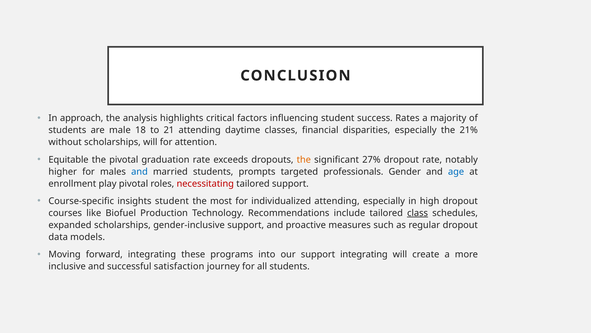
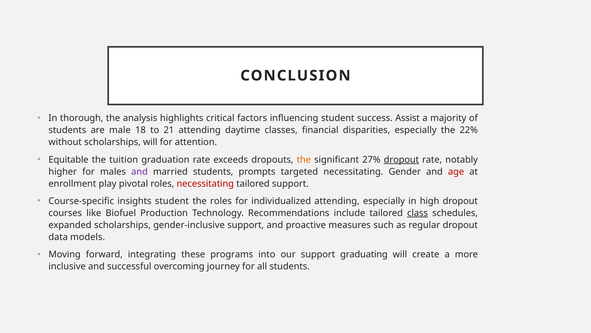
approach: approach -> thorough (82, 118)
Rates: Rates -> Assist (408, 118)
21%: 21% -> 22% (469, 130)
the pivotal: pivotal -> tuition (124, 159)
dropout underline: none -> present (401, 159)
and colour: blue -> purple (139, 171)
targeted professionals: professionals -> necessitating (353, 171)
age colour: blue -> red (456, 171)
the most: most -> roles (221, 201)
support integrating: integrating -> graduating (364, 254)
satisfaction: satisfaction -> overcoming (179, 266)
